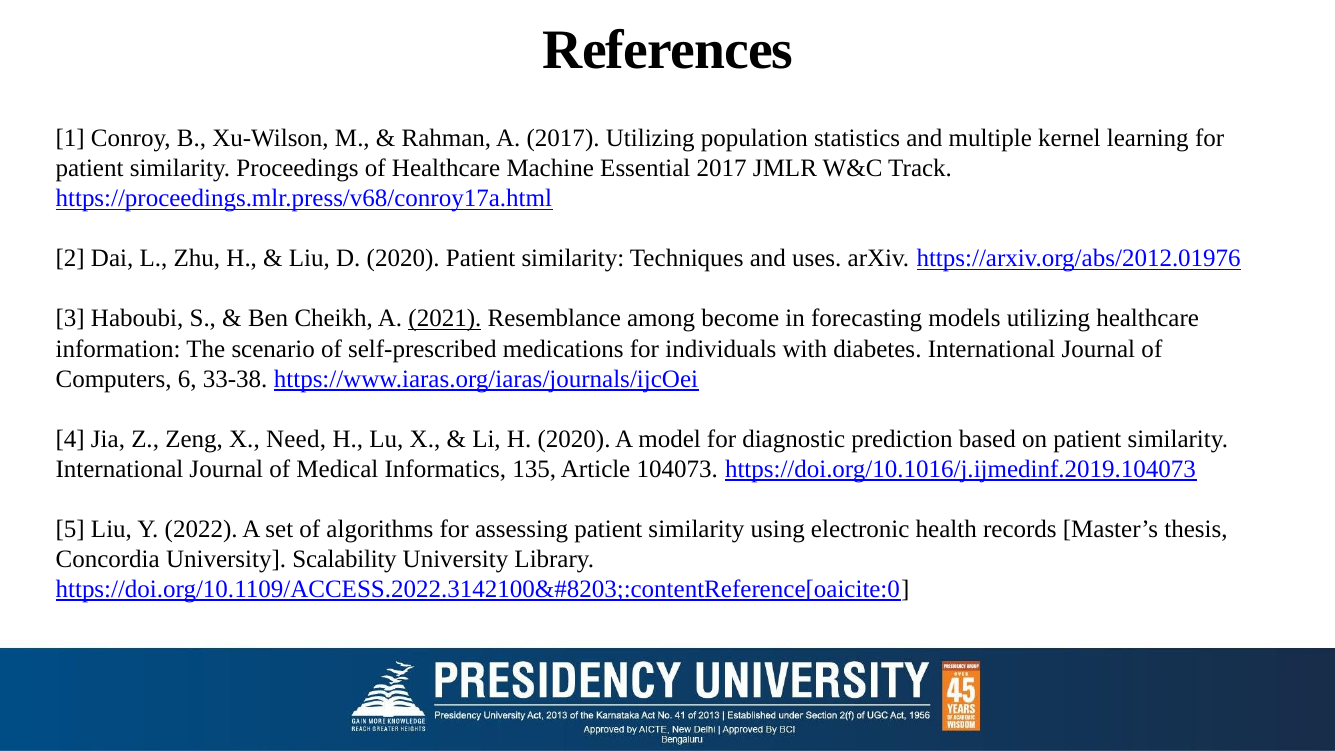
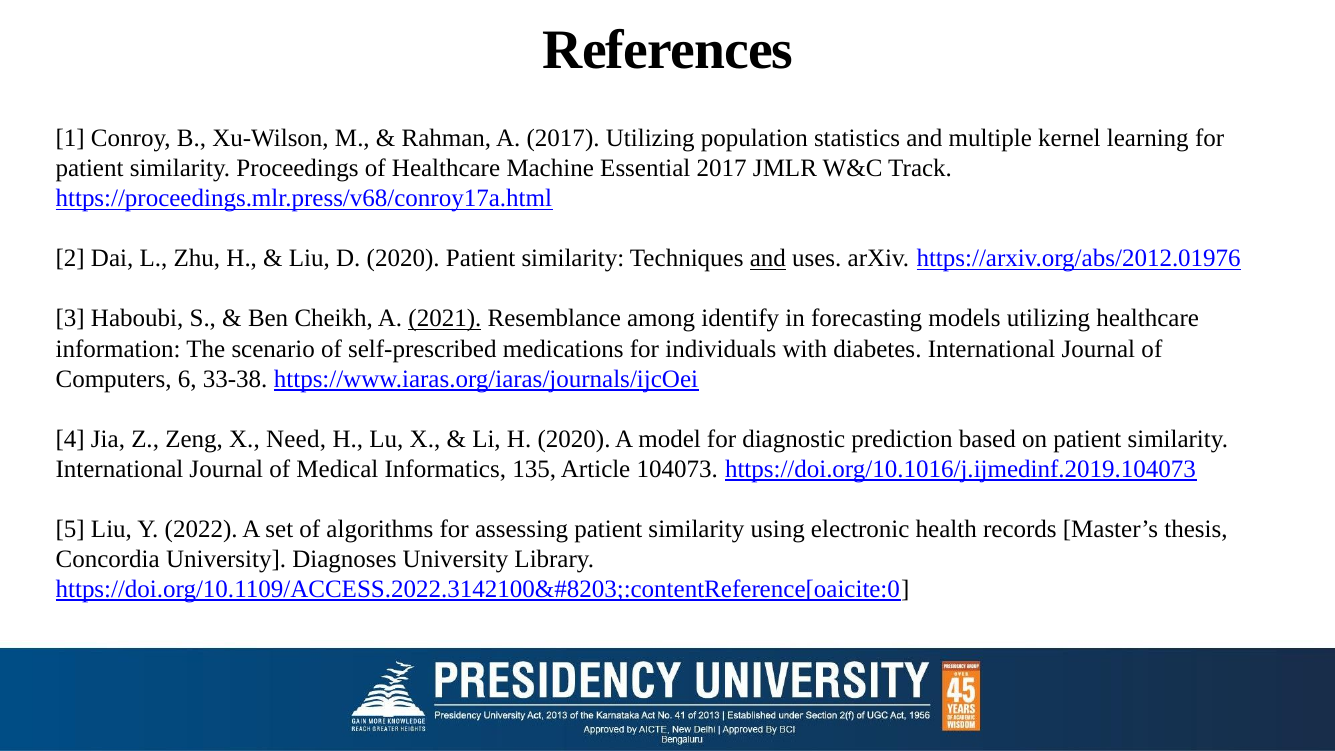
and underline: none -> present (768, 259)
become: become -> identify (740, 319)
Scalability: Scalability -> Diagnoses (344, 559)
